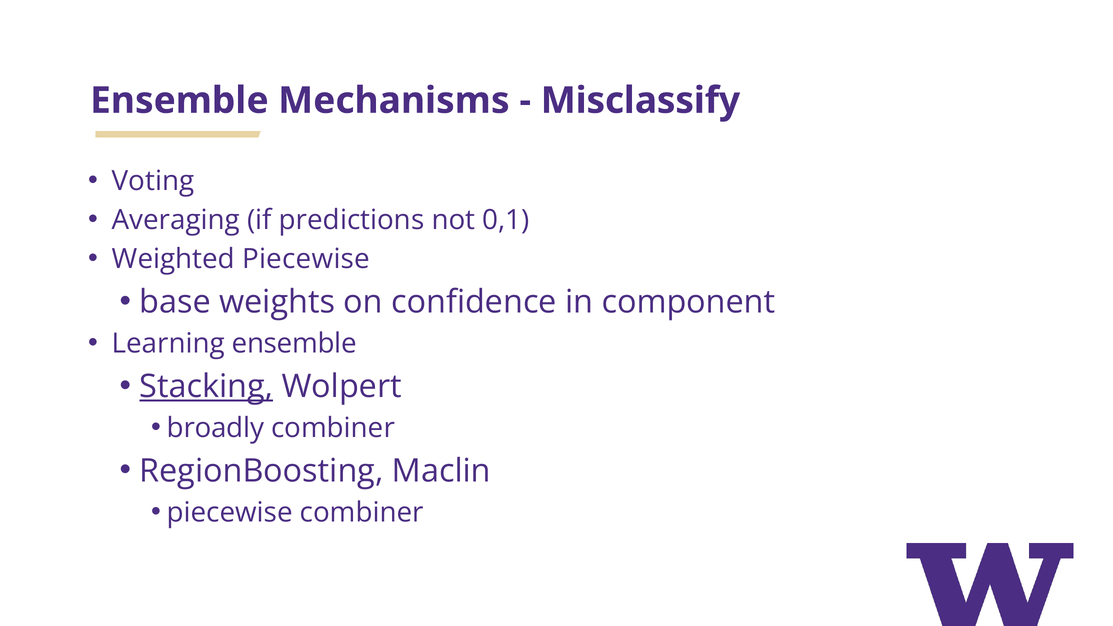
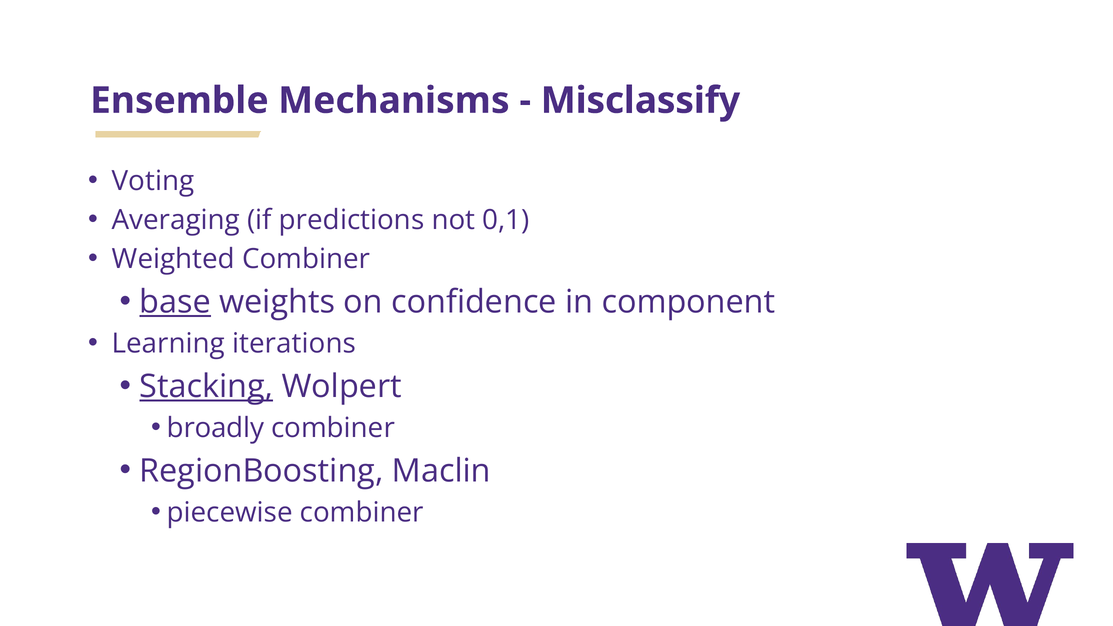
Weighted Piecewise: Piecewise -> Combiner (306, 259)
base underline: none -> present (175, 302)
Learning ensemble: ensemble -> iterations (294, 344)
